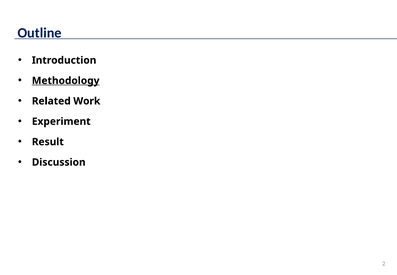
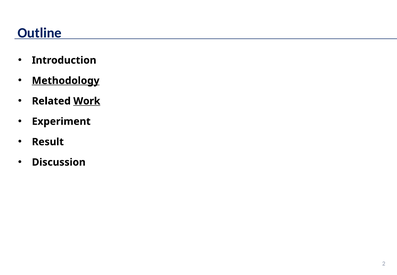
Work underline: none -> present (87, 101)
